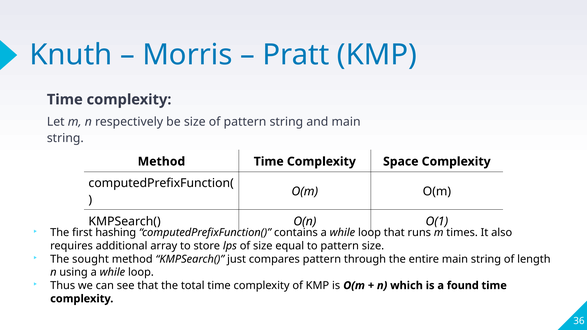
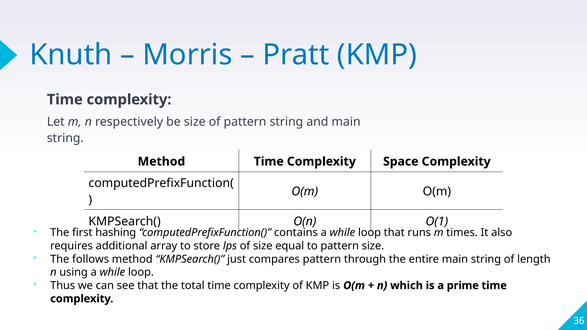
sought: sought -> follows (91, 259)
found: found -> prime (463, 286)
